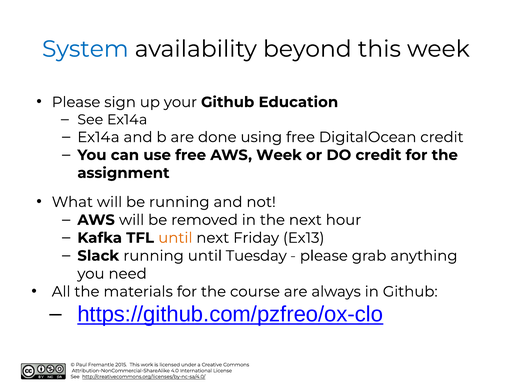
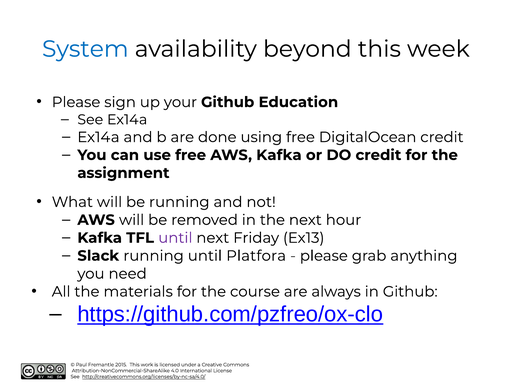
AWS Week: Week -> Kafka (279, 155)
until colour: orange -> purple (175, 238)
Tuesday: Tuesday -> Platfora (256, 256)
